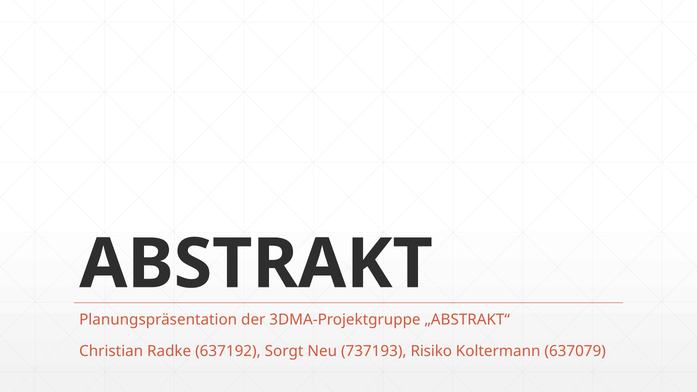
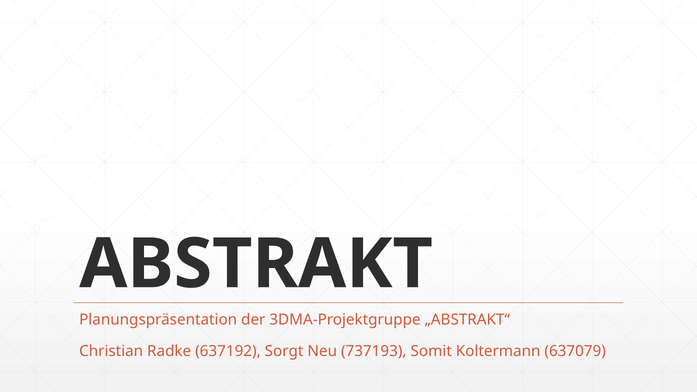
Risiko: Risiko -> Somit (431, 351)
